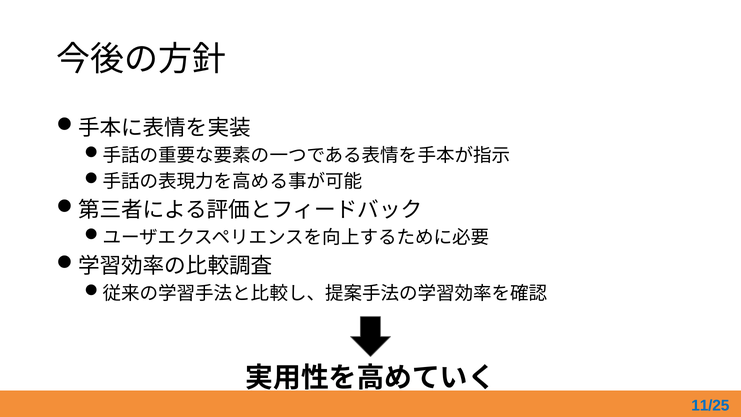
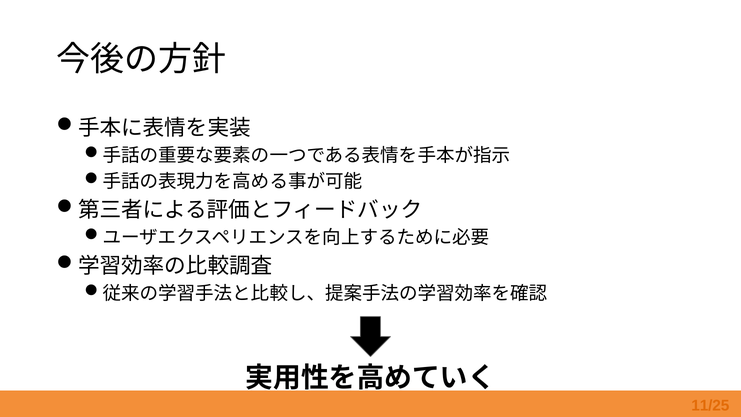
11/25 colour: blue -> orange (710, 406)
